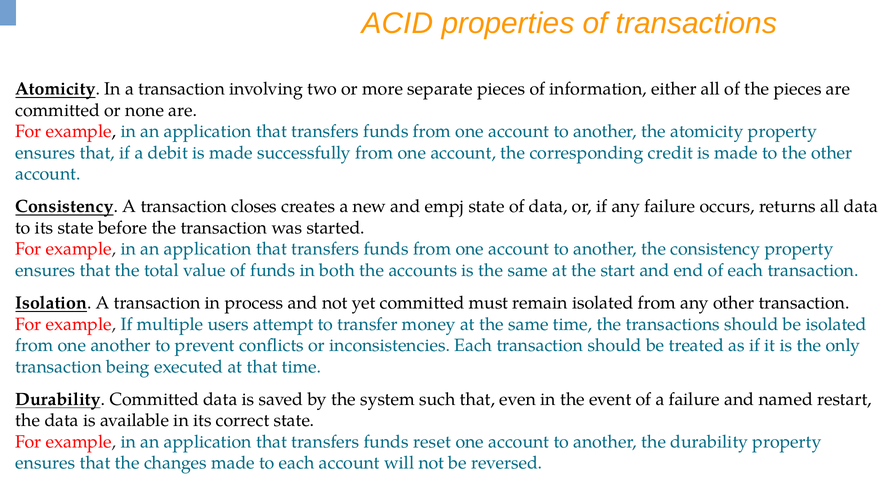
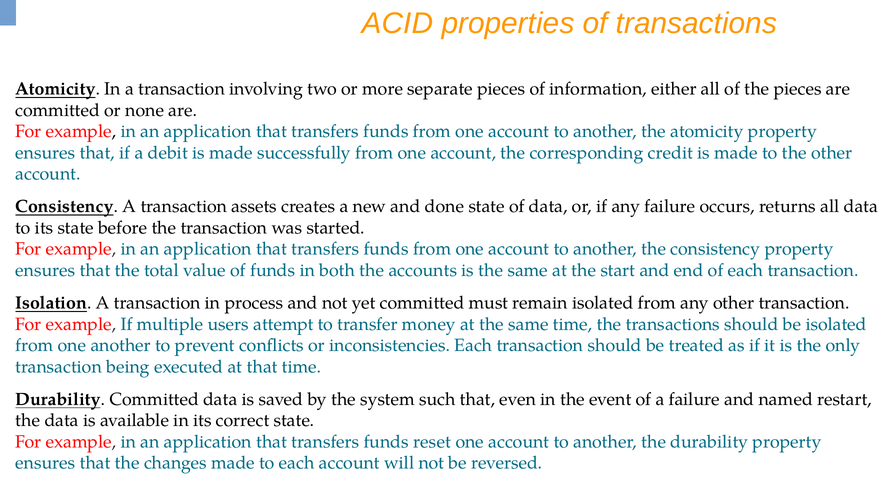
closes: closes -> assets (254, 207)
empj: empj -> done (444, 207)
